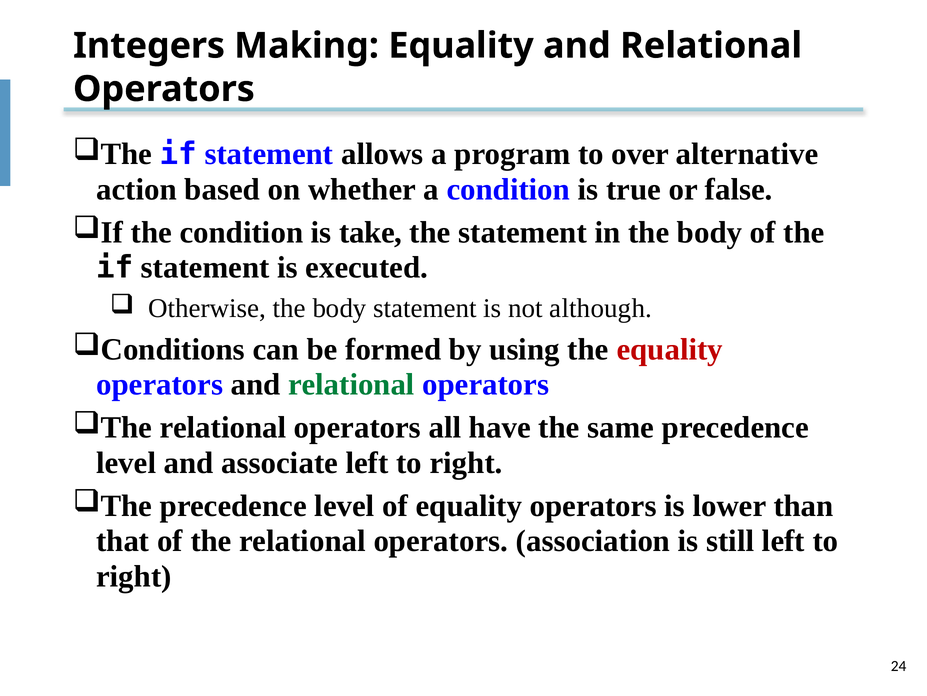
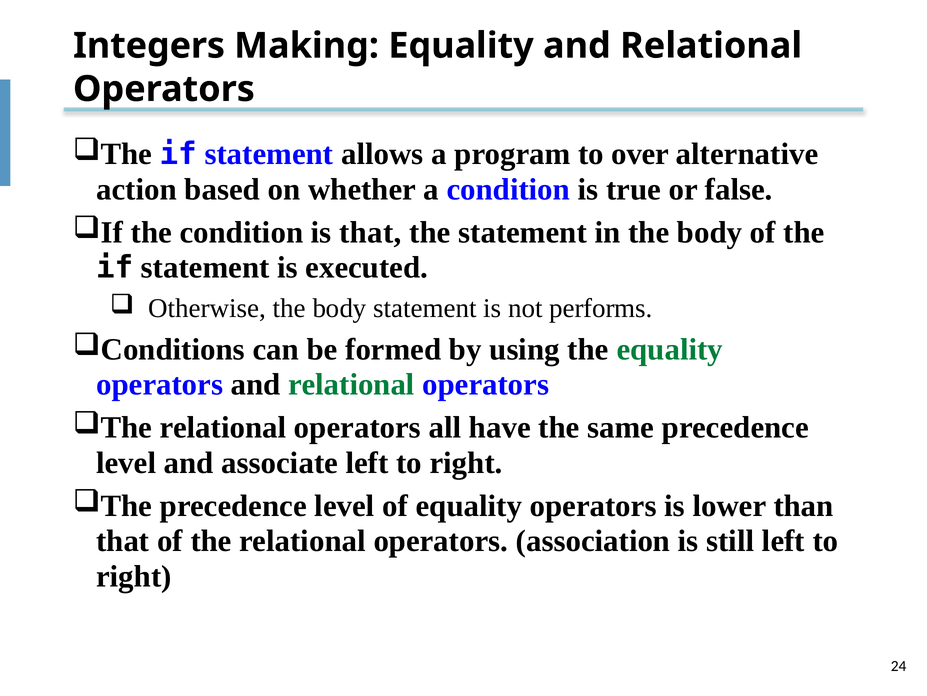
is take: take -> that (370, 232)
although: although -> performs (601, 308)
equality colour: red -> green (670, 349)
